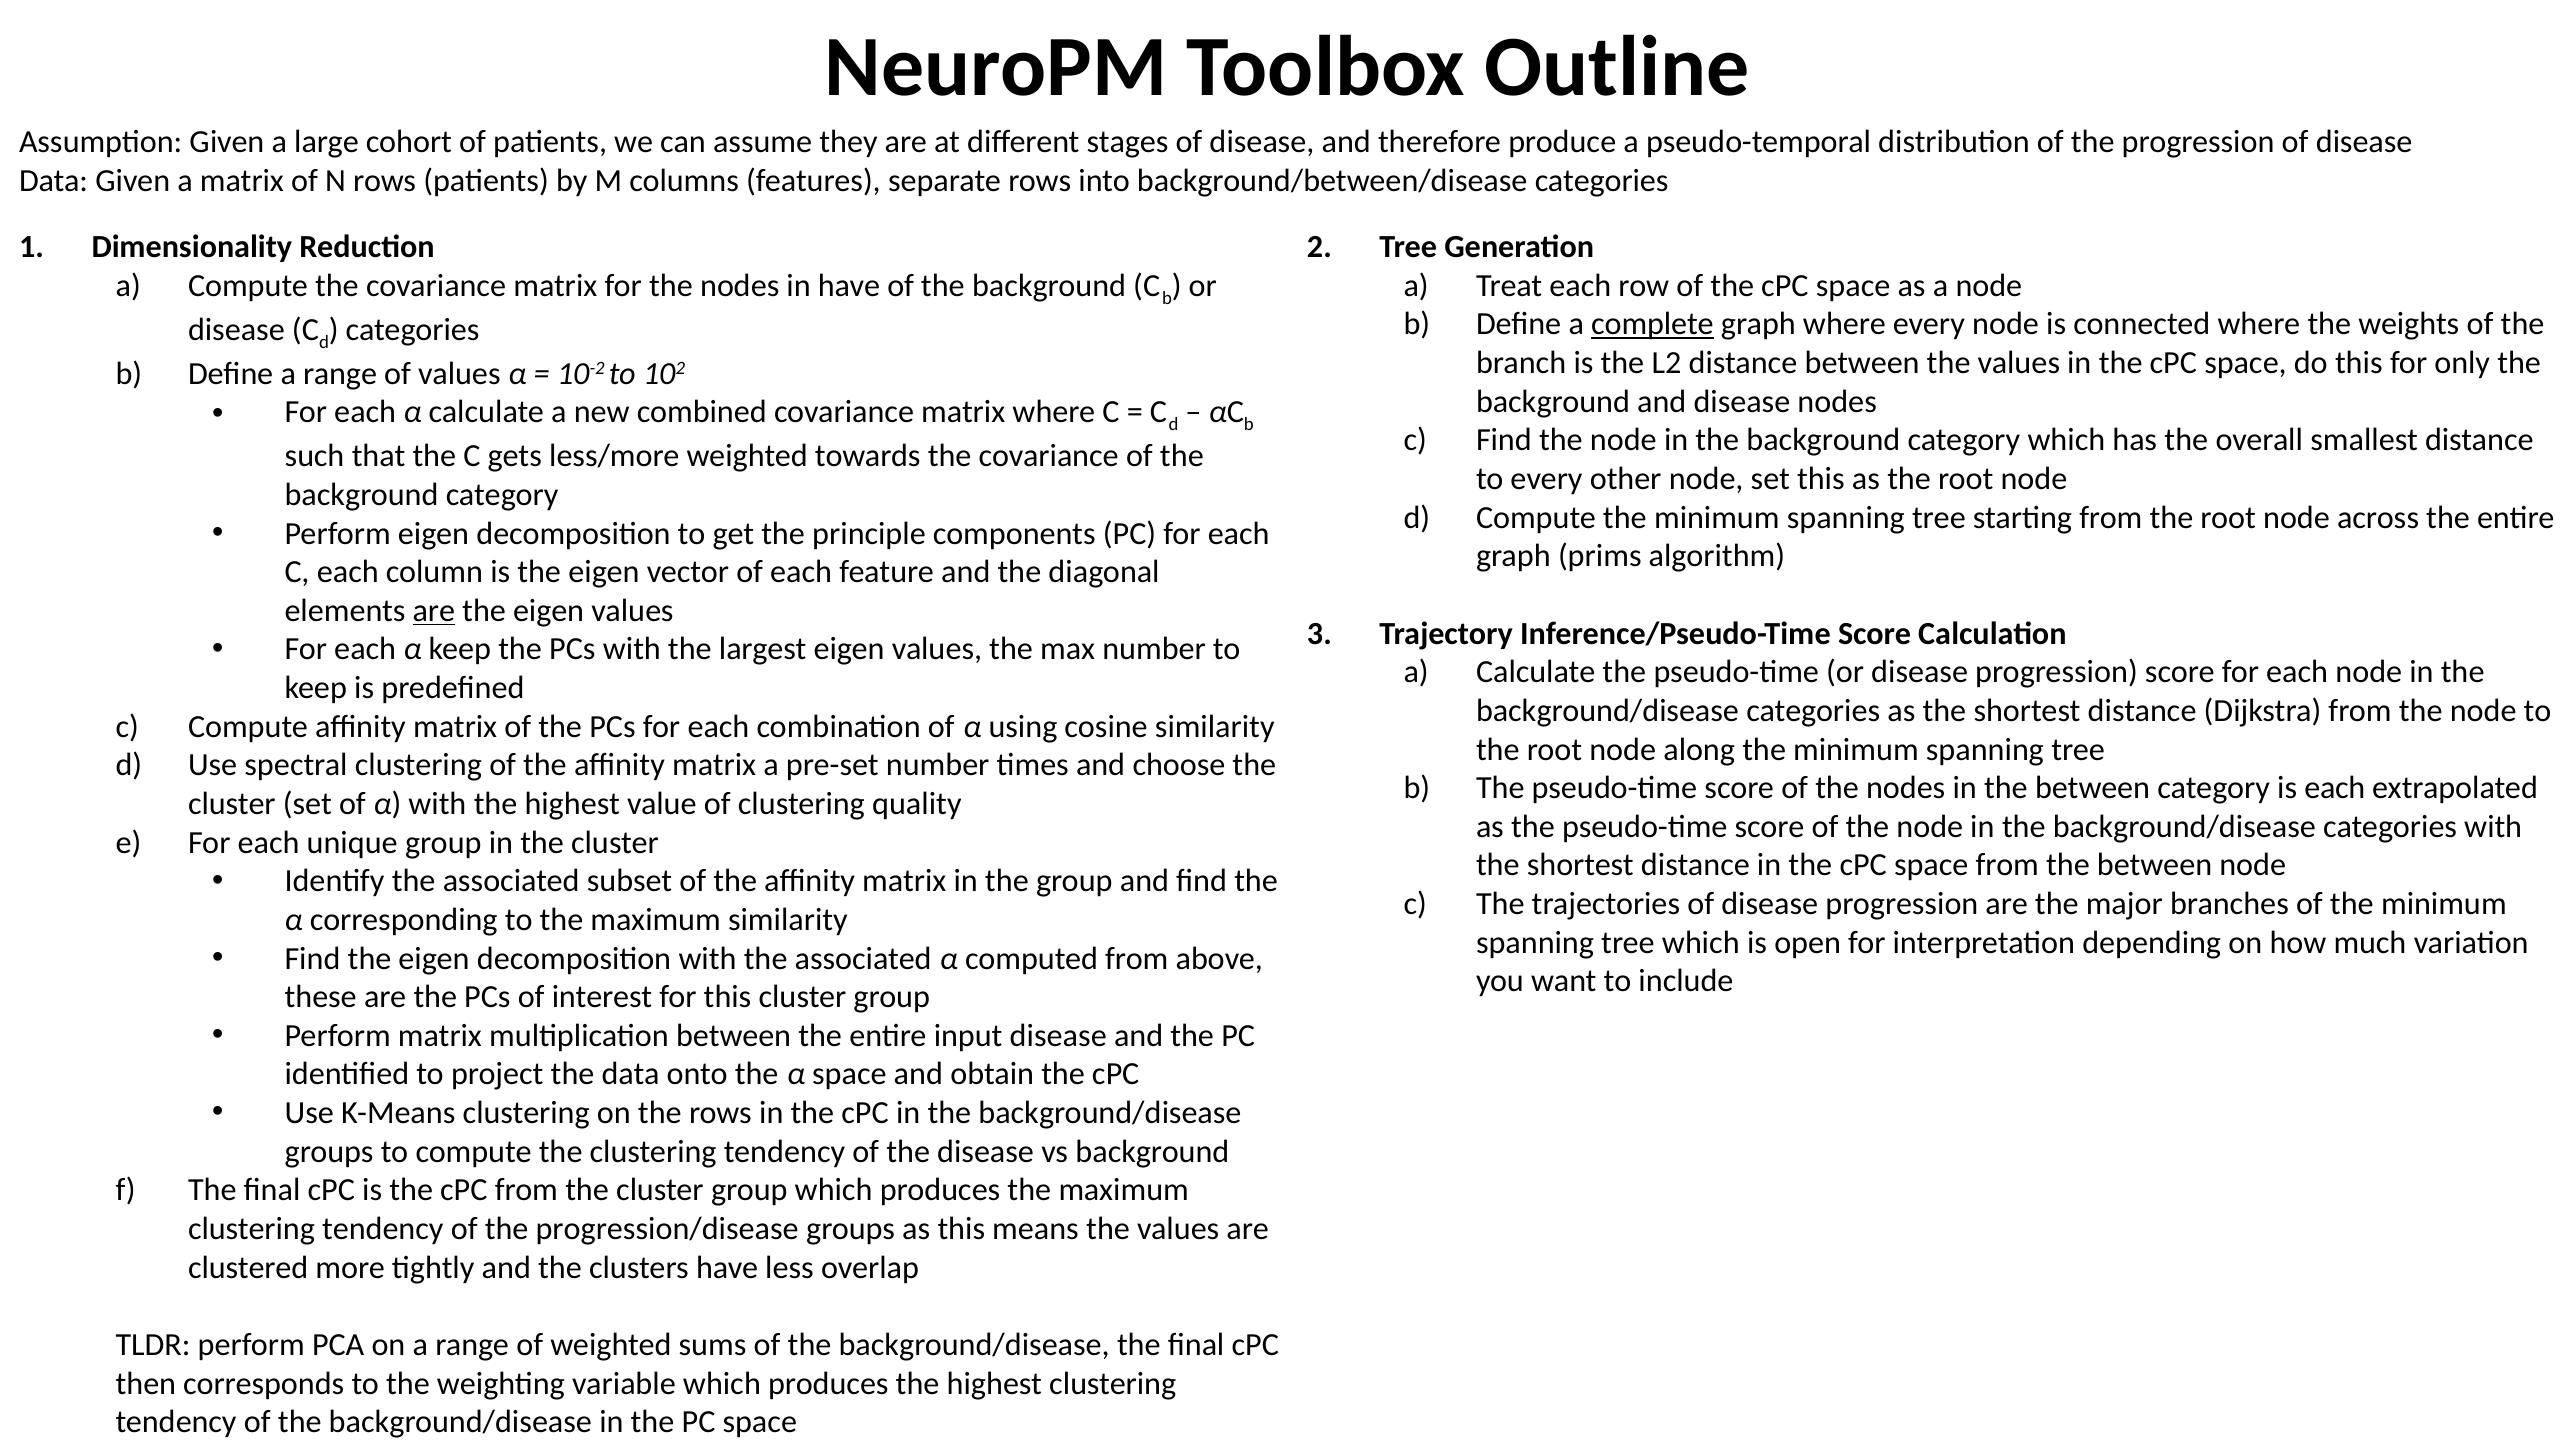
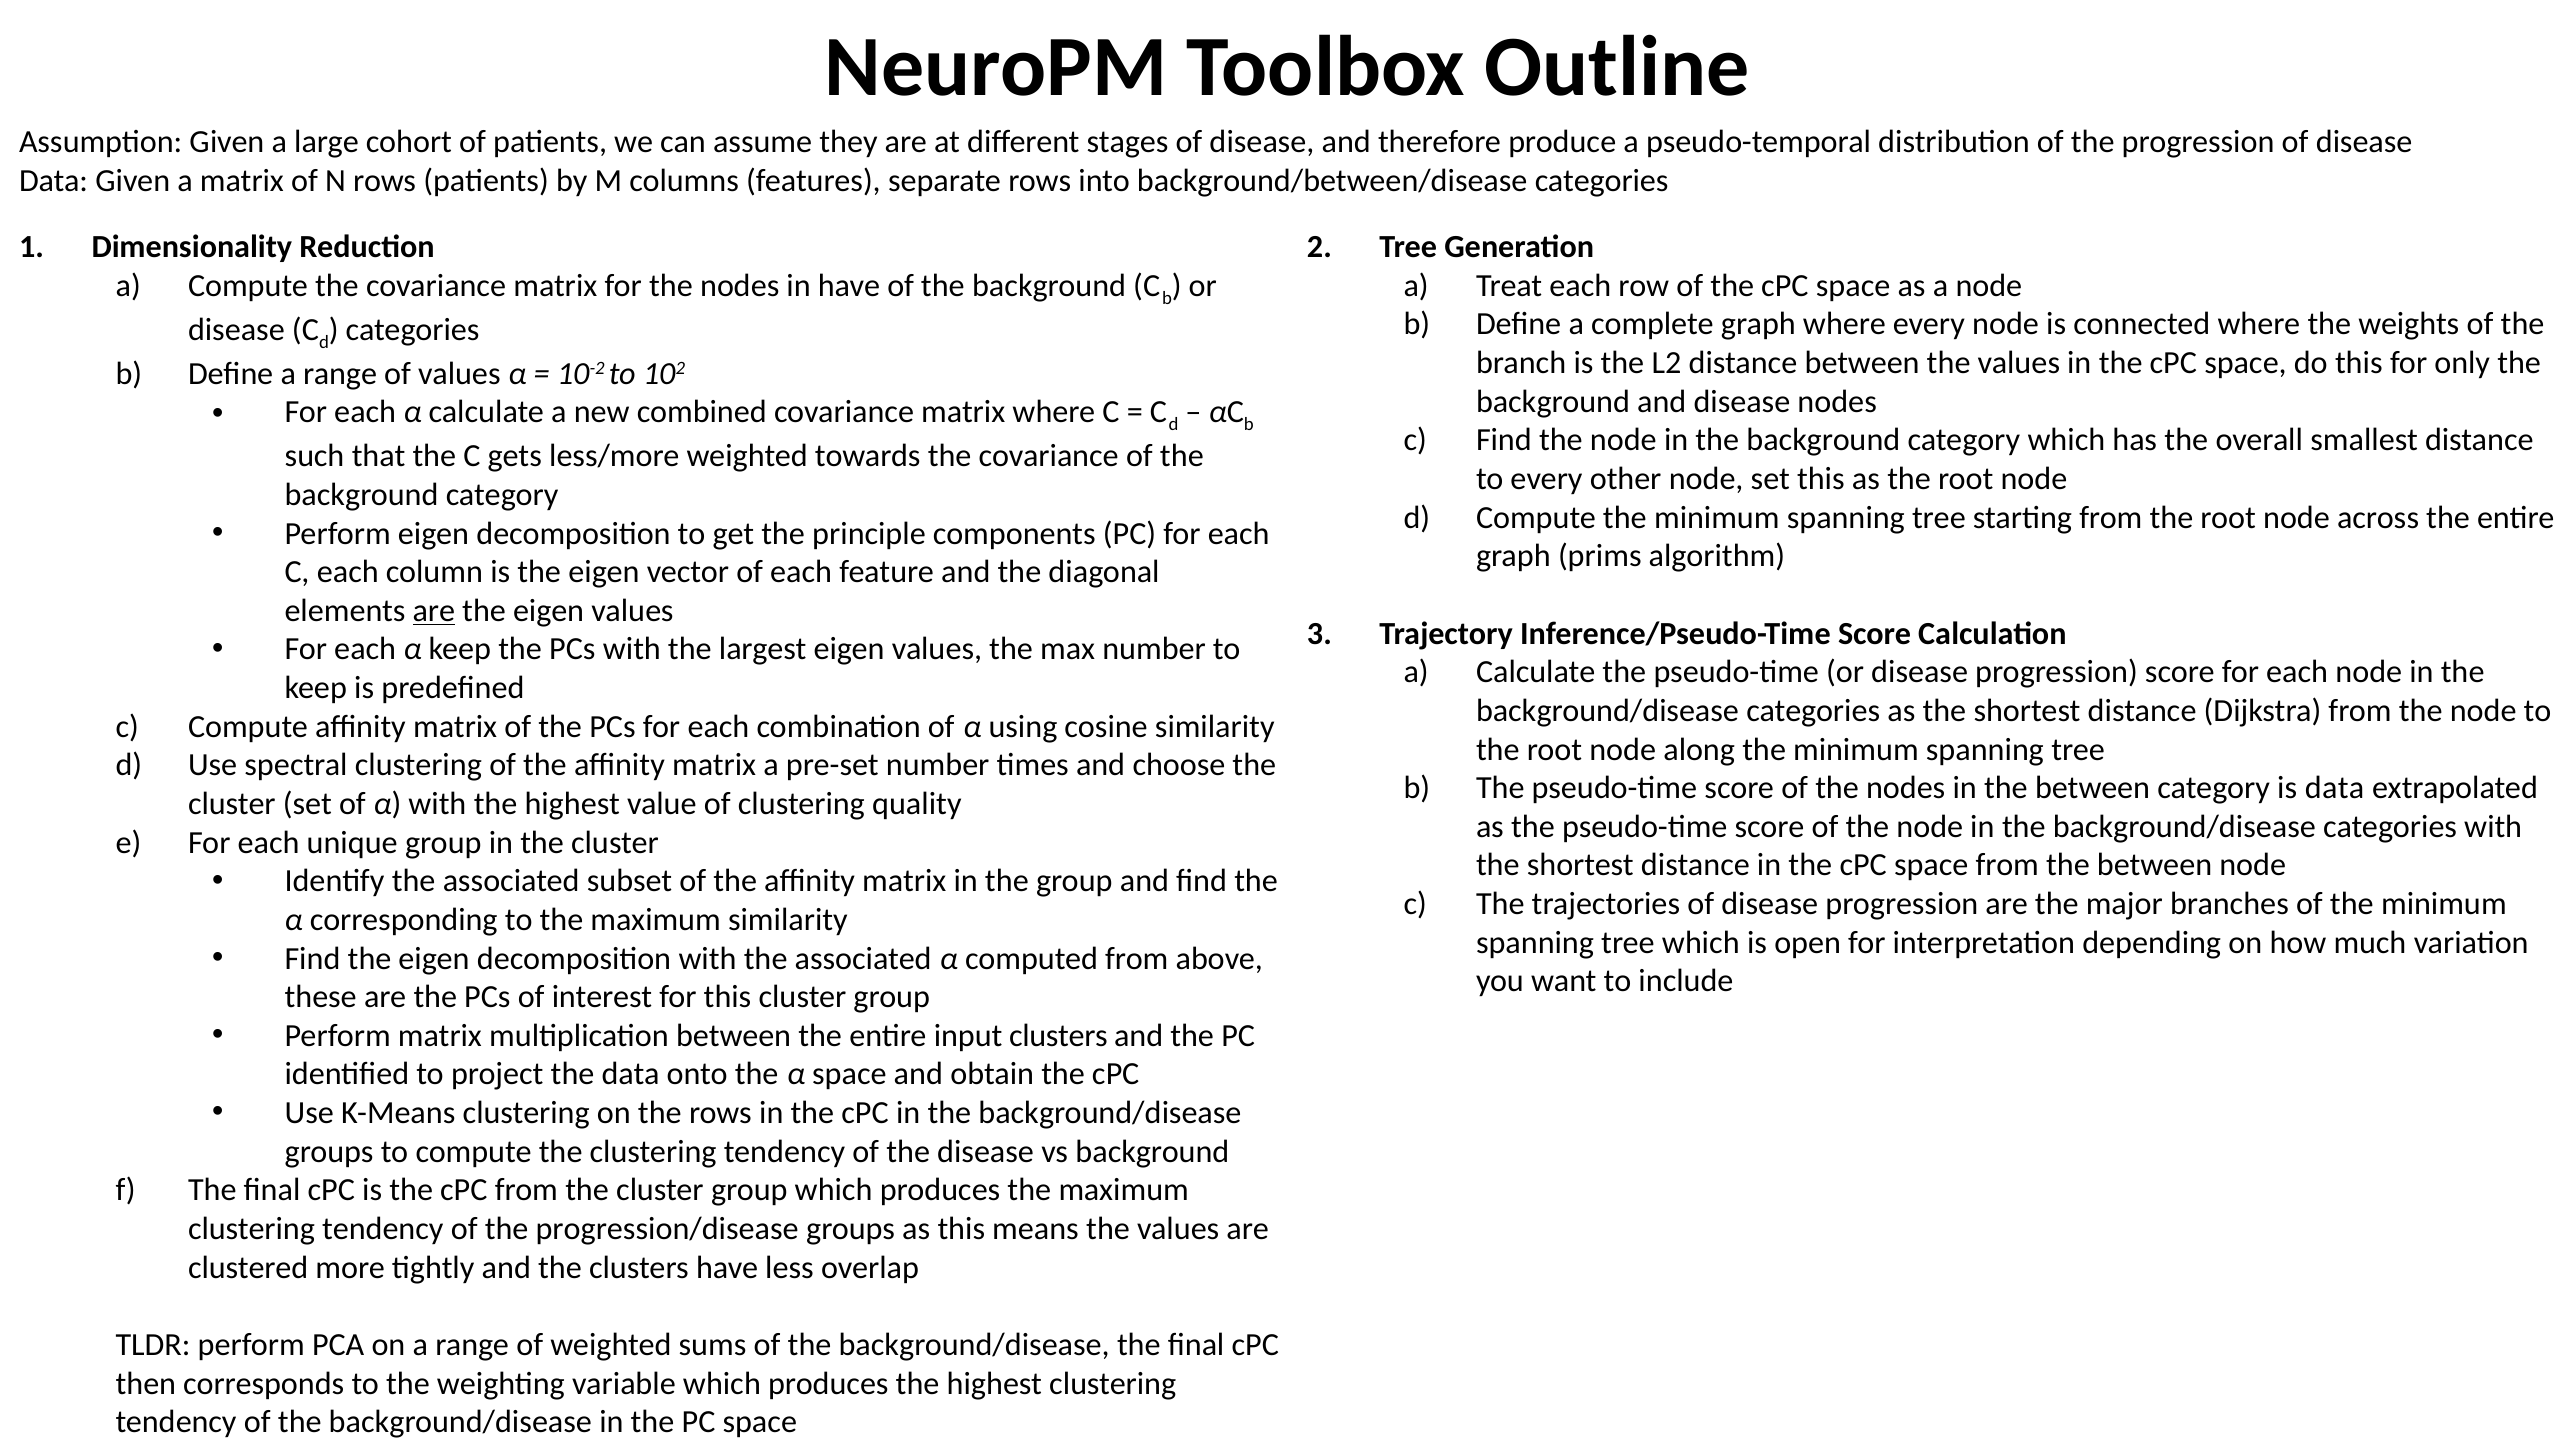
complete underline: present -> none (1652, 324)
is each: each -> data (2335, 788)
input disease: disease -> clusters (1058, 1036)
